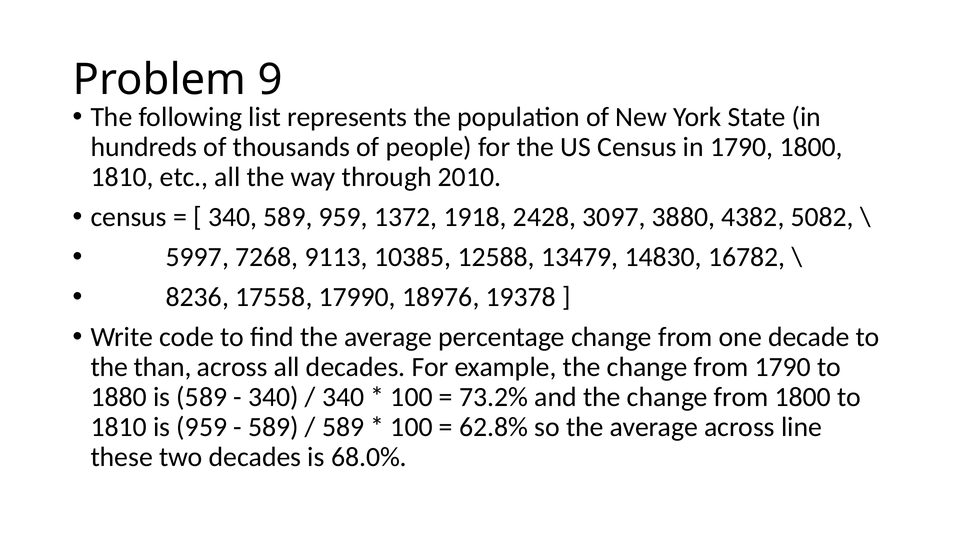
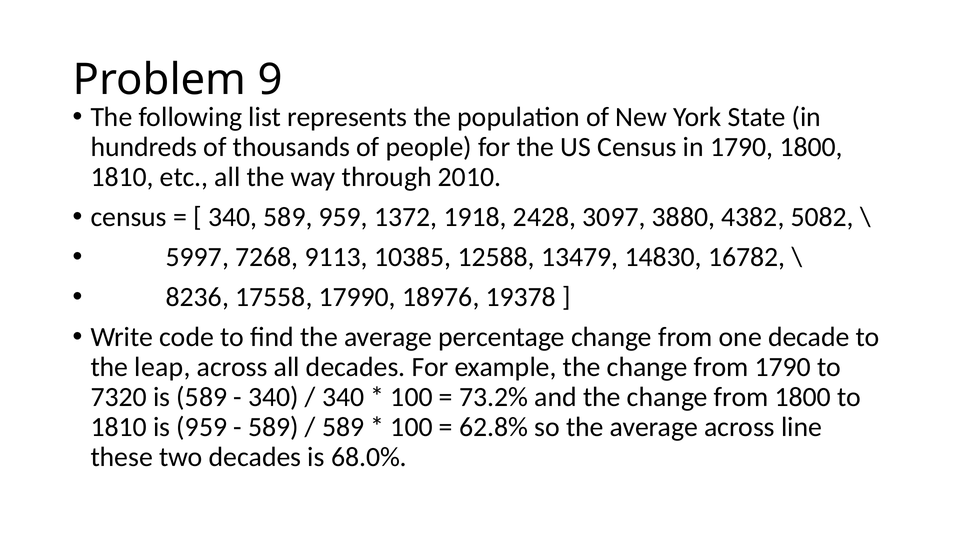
than: than -> leap (162, 367)
1880: 1880 -> 7320 (119, 397)
